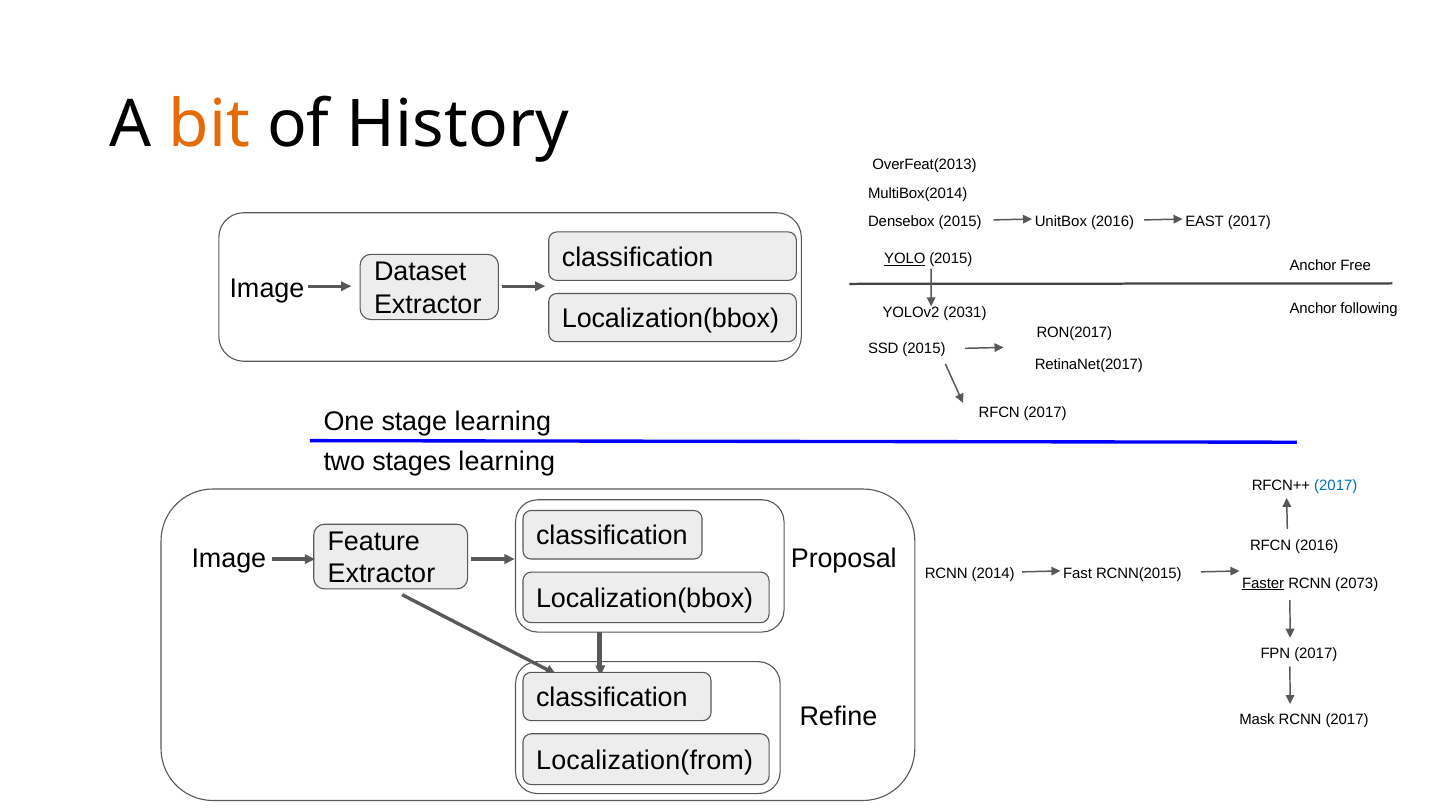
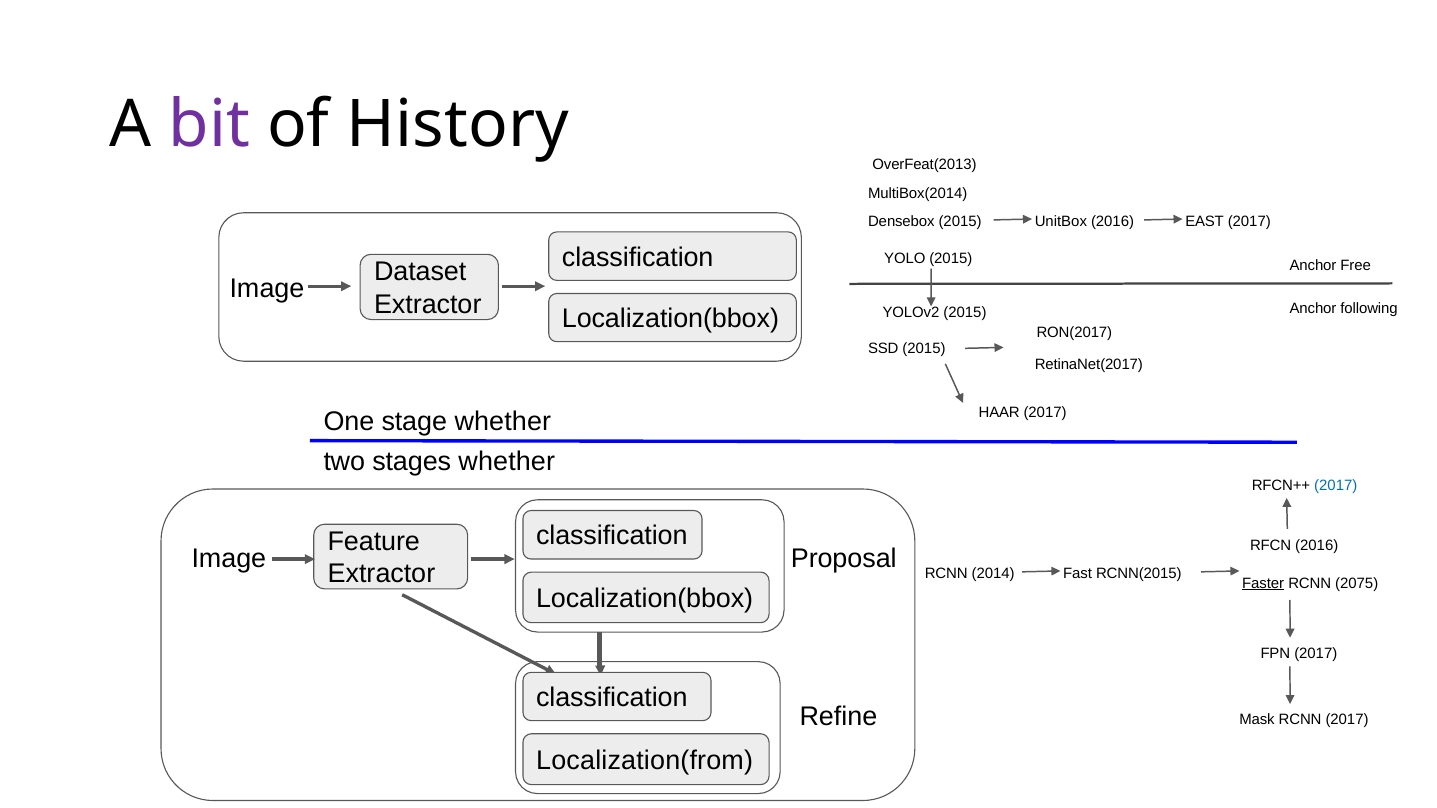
bit colour: orange -> purple (209, 125)
YOLO underline: present -> none (905, 259)
YOLOv2 2031: 2031 -> 2015 (965, 313)
RFCN: RFCN -> HAAR (999, 413)
stage learning: learning -> whether (503, 422)
stages learning: learning -> whether (507, 462)
2073: 2073 -> 2075 (1357, 583)
